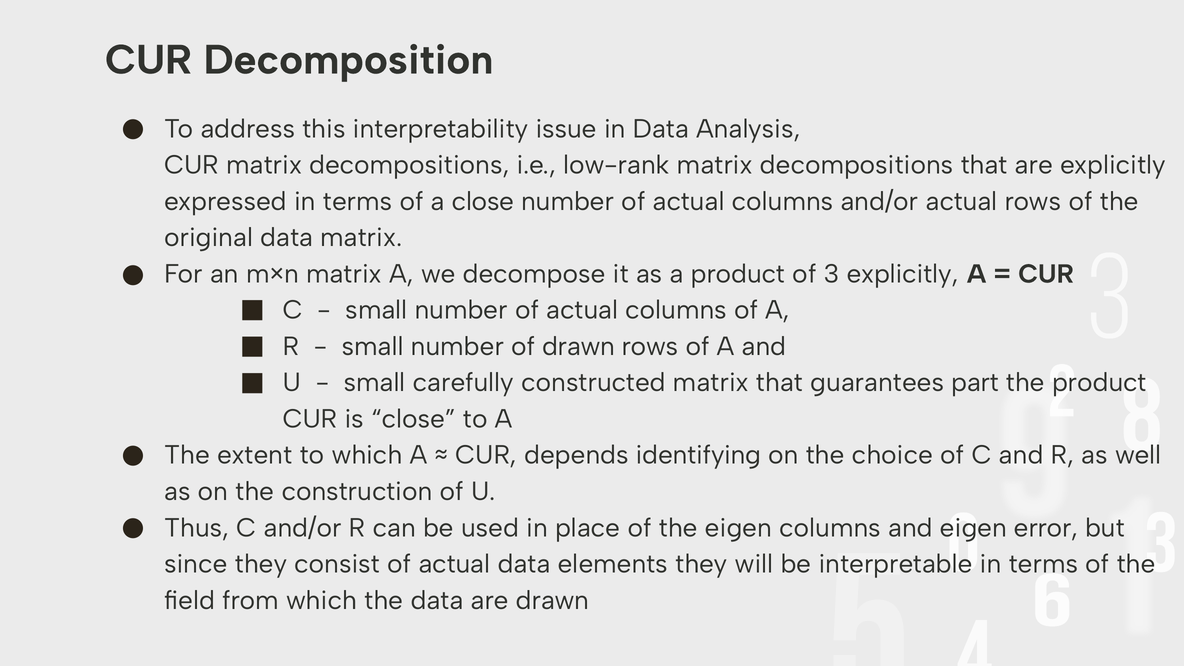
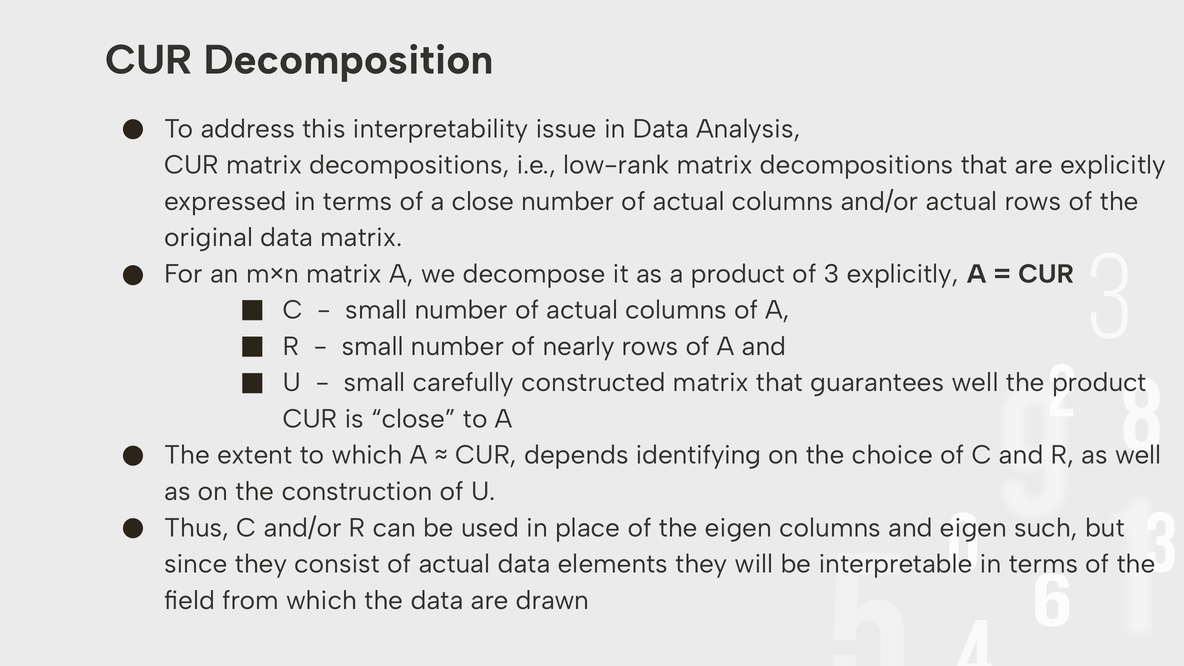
of drawn: drawn -> nearly (579, 347)
guarantees part: part -> well (975, 383)
error: error -> such (1046, 528)
